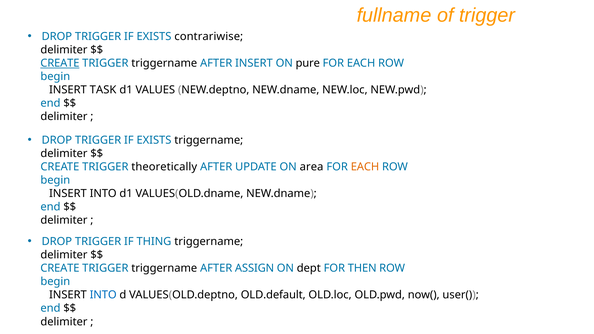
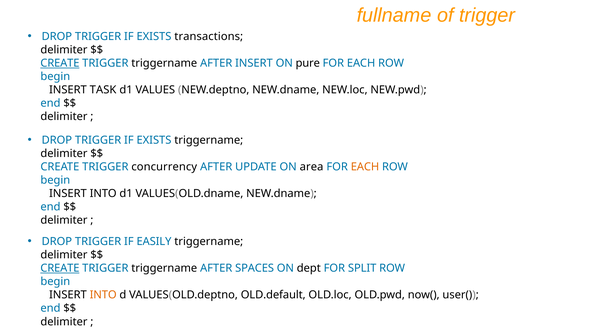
contrariwise: contrariwise -> transactions (209, 36)
theoretically: theoretically -> concurrency (164, 167)
THING: THING -> EASILY (154, 242)
CREATE underline: none -> present (60, 268)
ASSIGN: ASSIGN -> SPACES (255, 268)
THEN: THEN -> SPLIT (362, 268)
INTO colour: blue -> orange (103, 295)
